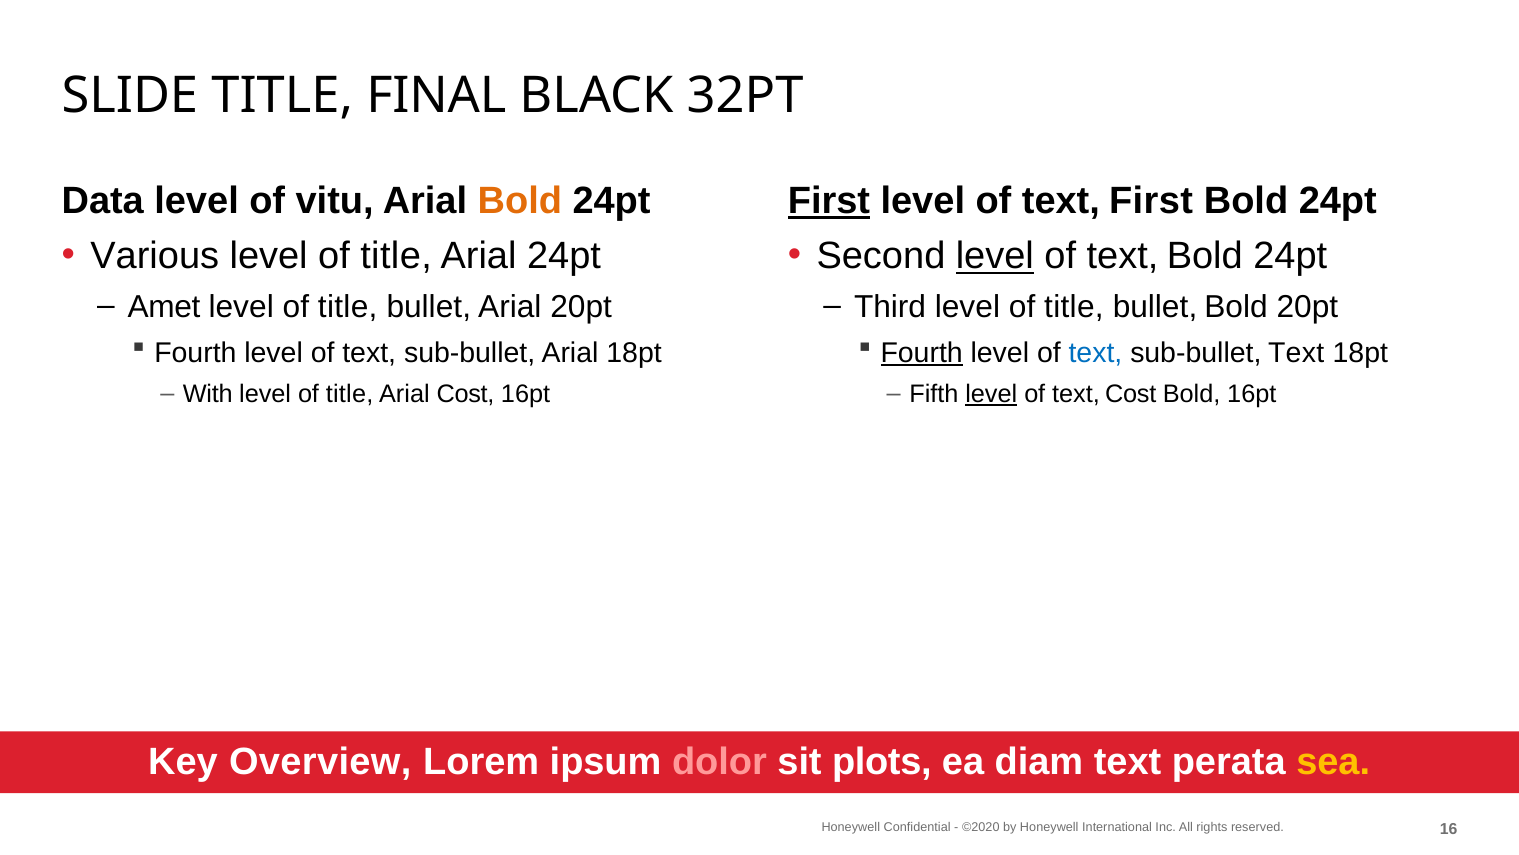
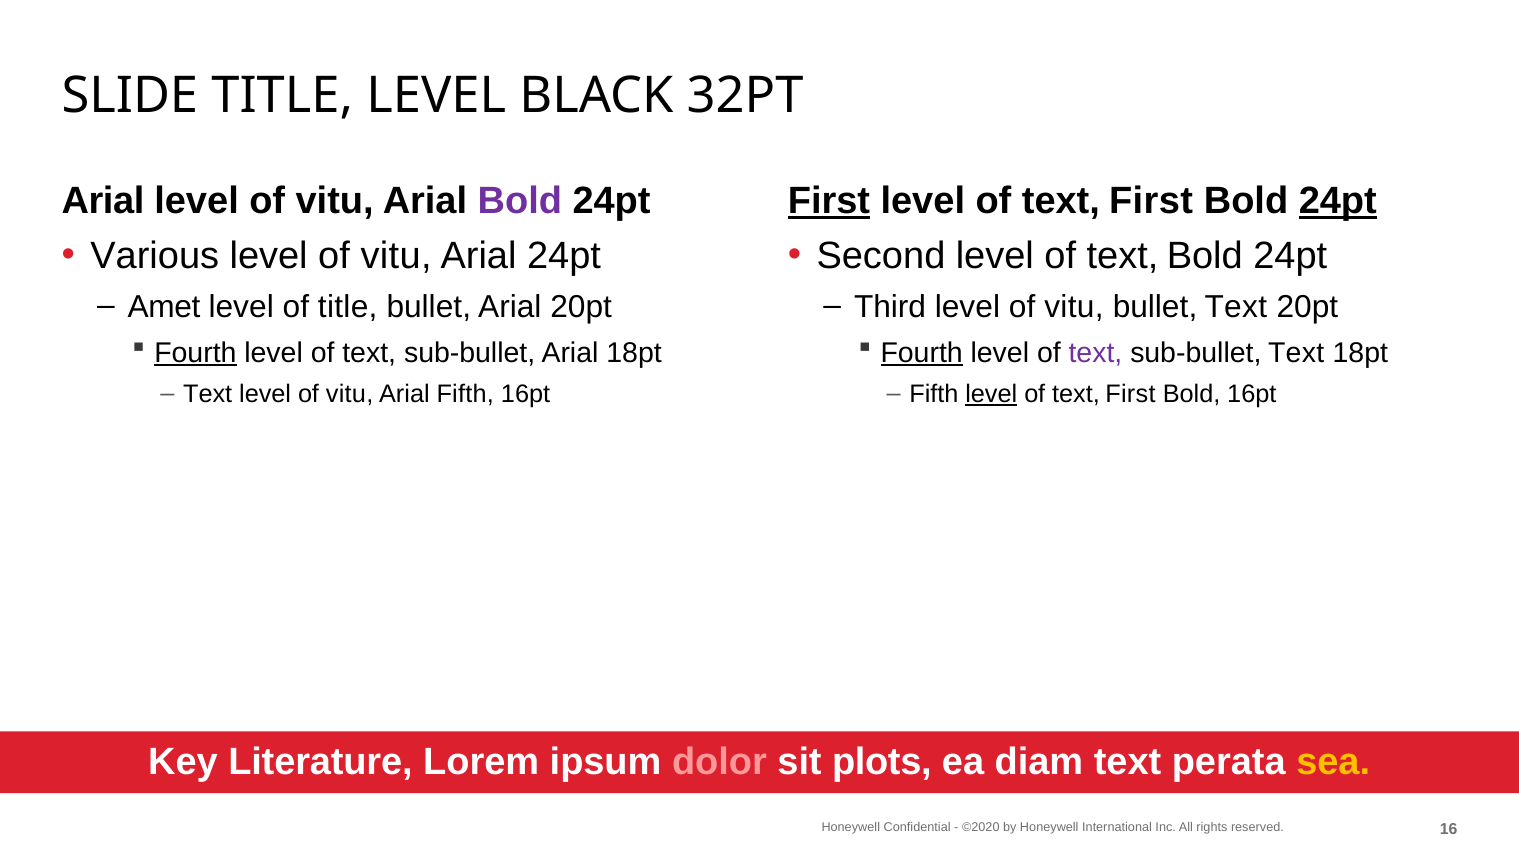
TITLE FINAL: FINAL -> LEVEL (436, 96)
Data: Data -> Arial (103, 201)
Bold colour: orange -> purple (520, 201)
24pt underline: none -> present (1338, 201)
title: title -> vitu (396, 256)
level underline: present -> none (995, 256)
Third level of title: title -> vitu (1074, 307)
bullet Bold: Bold -> Text (1236, 307)
Fourth underline: none -> present (195, 352)
text colour: blue -> purple (1095, 352)
With: With -> Text (208, 394)
title: title -> vitu (350, 394)
Arial Cost: Cost -> Fifth (465, 394)
Cost: Cost -> First (1131, 394)
Overview: Overview -> Literature (320, 762)
